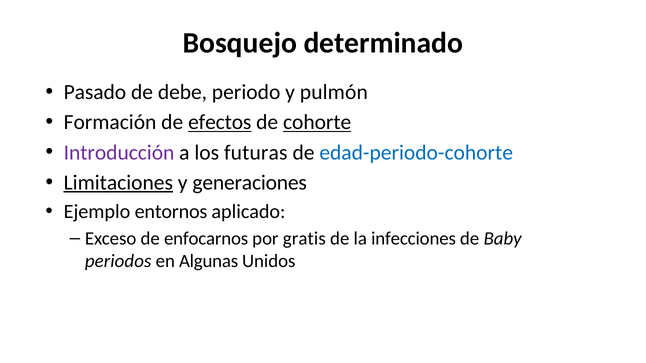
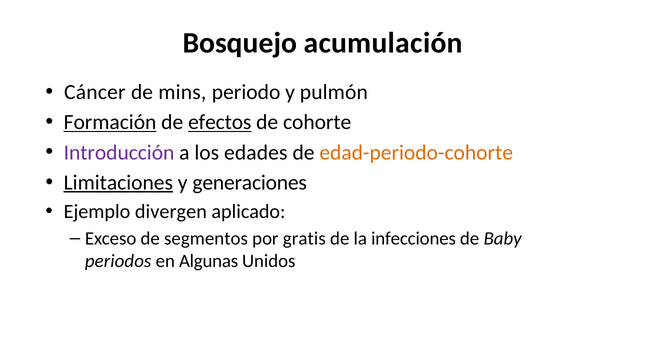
determinado: determinado -> acumulación (383, 43)
Pasado: Pasado -> Cáncer (95, 92)
debe: debe -> mins (182, 92)
Formación underline: none -> present (110, 122)
cohorte underline: present -> none (317, 122)
futuras: futuras -> edades (256, 153)
edad-periodo-cohorte colour: blue -> orange (416, 153)
entornos: entornos -> divergen (171, 212)
enfocarnos: enfocarnos -> segmentos (206, 239)
